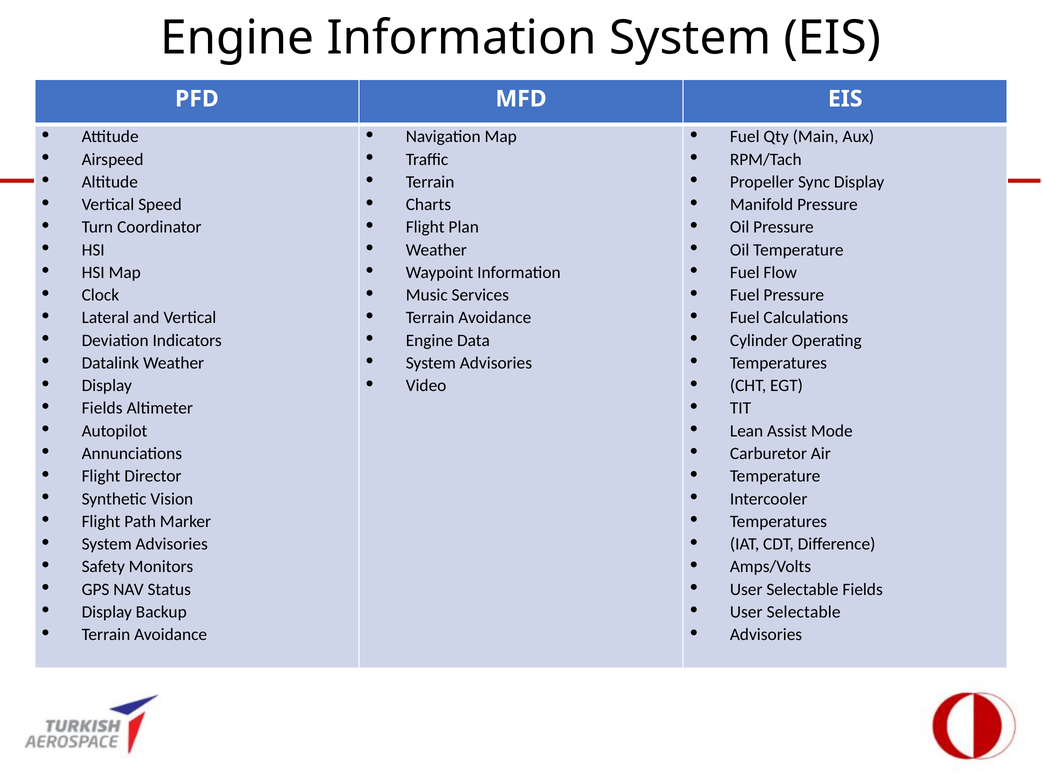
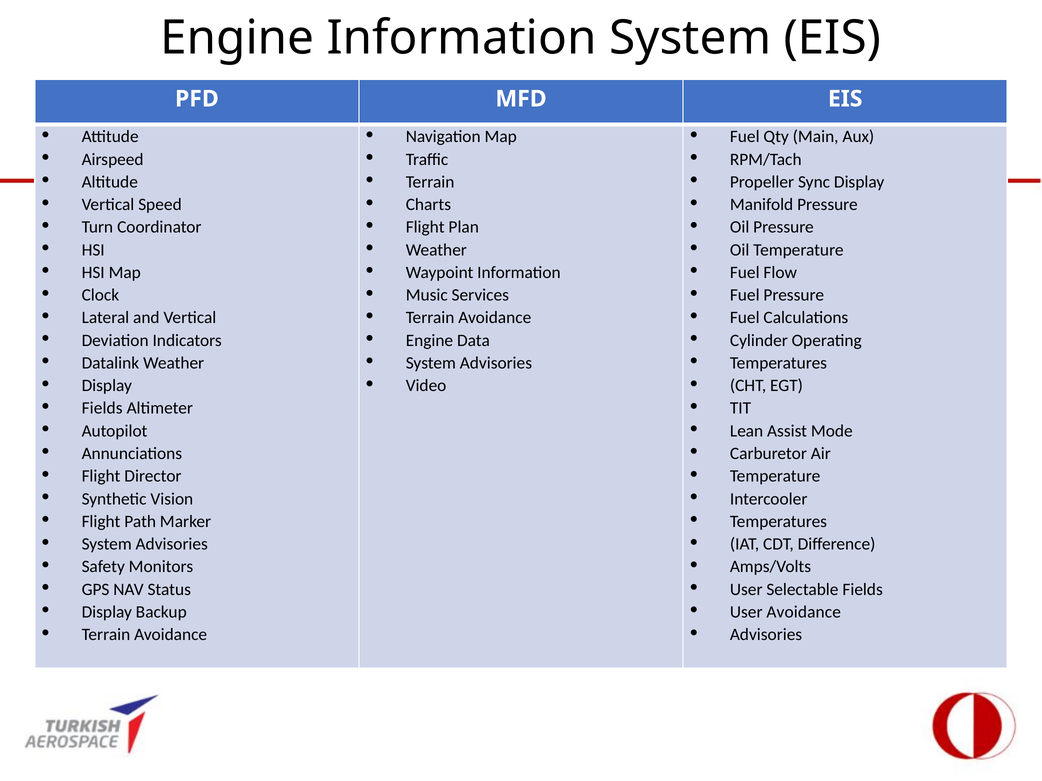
Selectable: Selectable -> Avoidance (804, 612)
